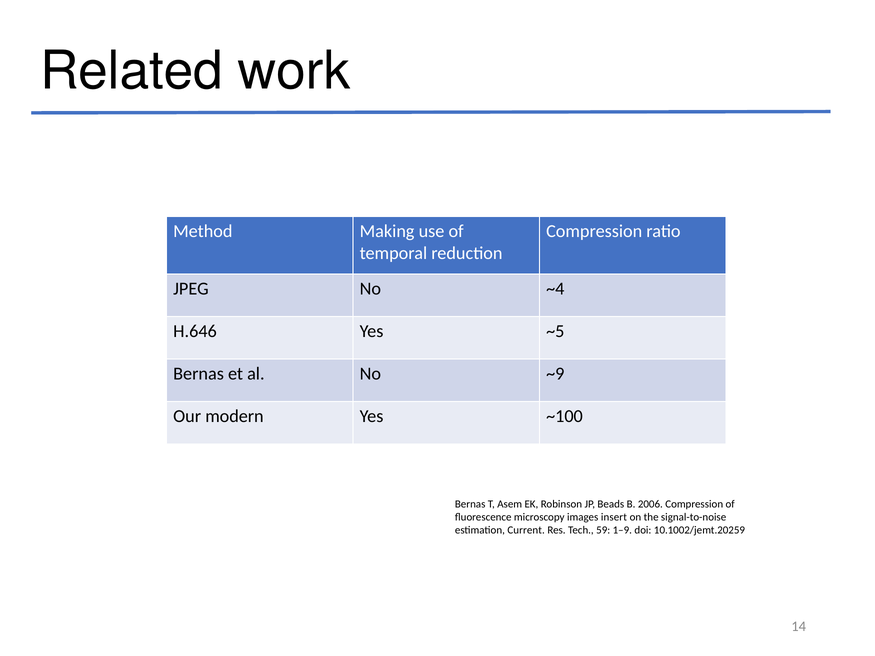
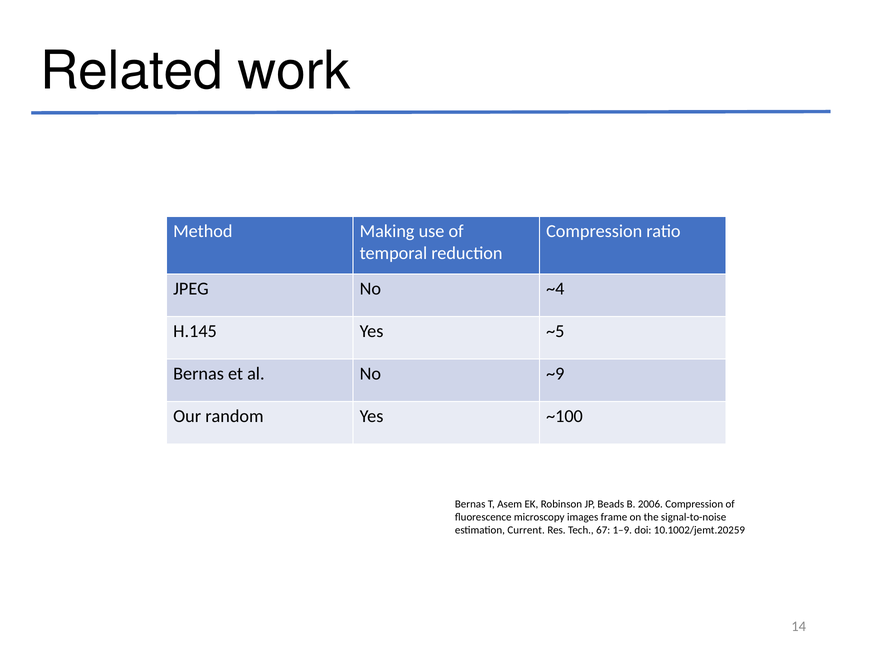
H.646: H.646 -> H.145 (195, 331)
modern: modern -> random (234, 416)
insert: insert -> frame (614, 517)
59: 59 -> 67 (603, 531)
